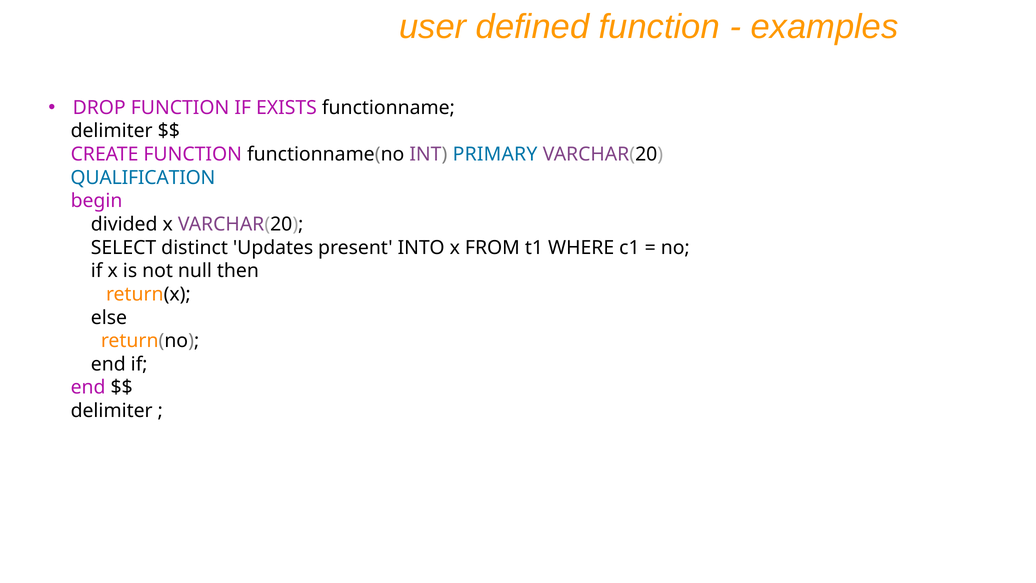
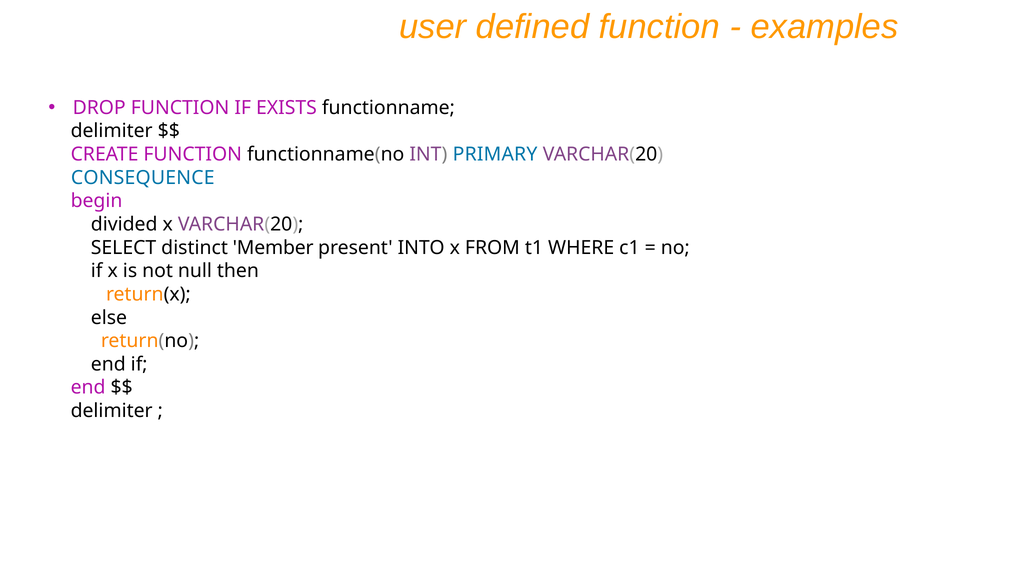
QUALIFICATION: QUALIFICATION -> CONSEQUENCE (143, 178)
Updates: Updates -> Member (273, 248)
